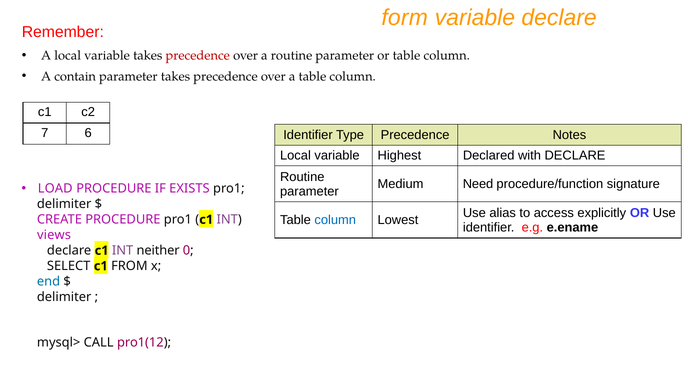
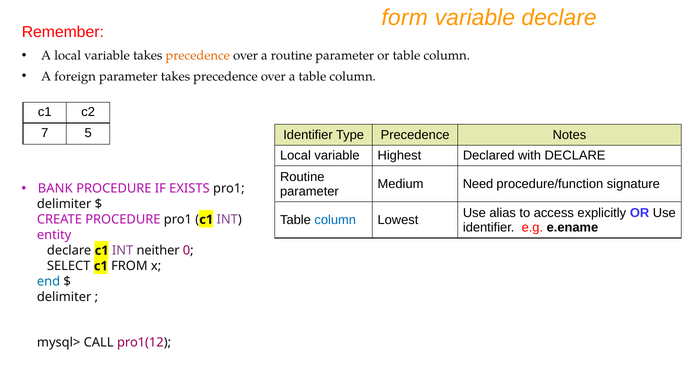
precedence colour: red -> orange (198, 56)
contain: contain -> foreign (75, 76)
6: 6 -> 5 (88, 133)
LOAD: LOAD -> BANK (55, 189)
views: views -> entity (54, 235)
